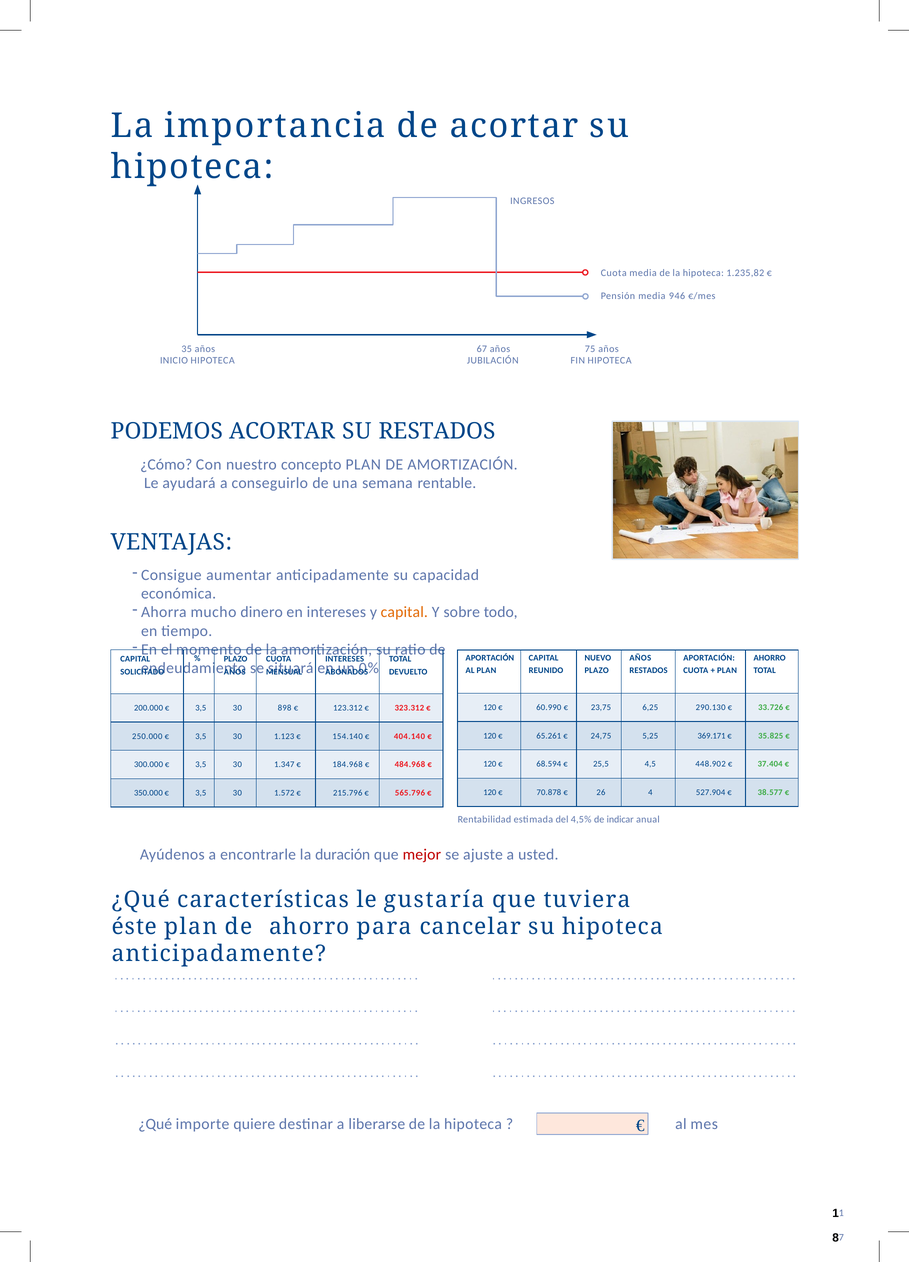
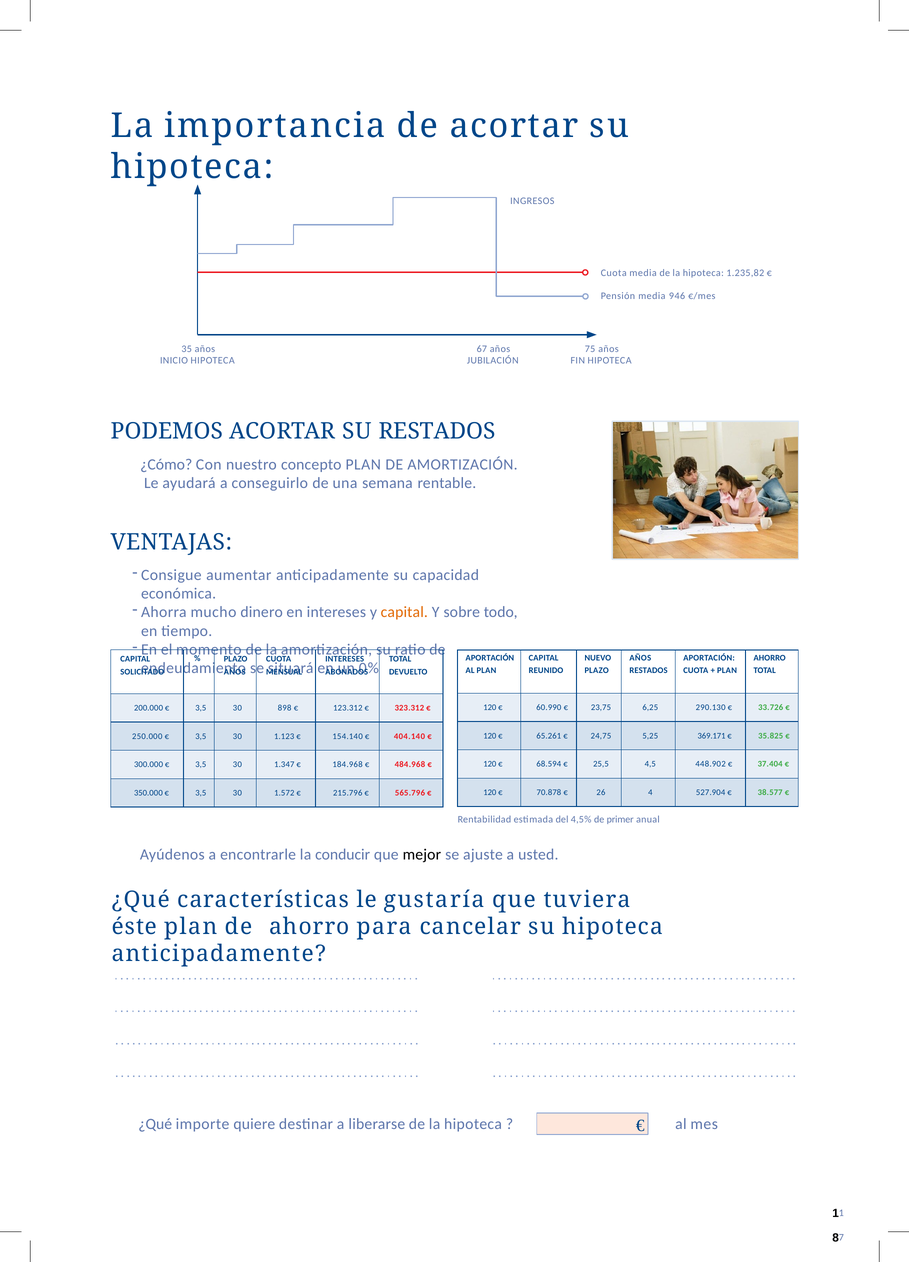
indicar: indicar -> primer (620, 819)
duración: duración -> conducir (343, 854)
mejor colour: red -> black (422, 854)
